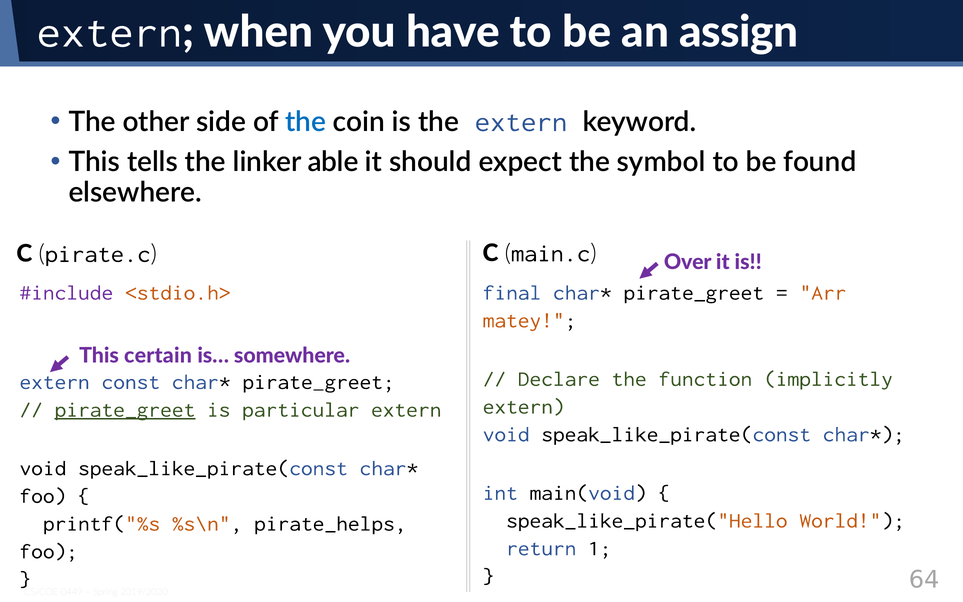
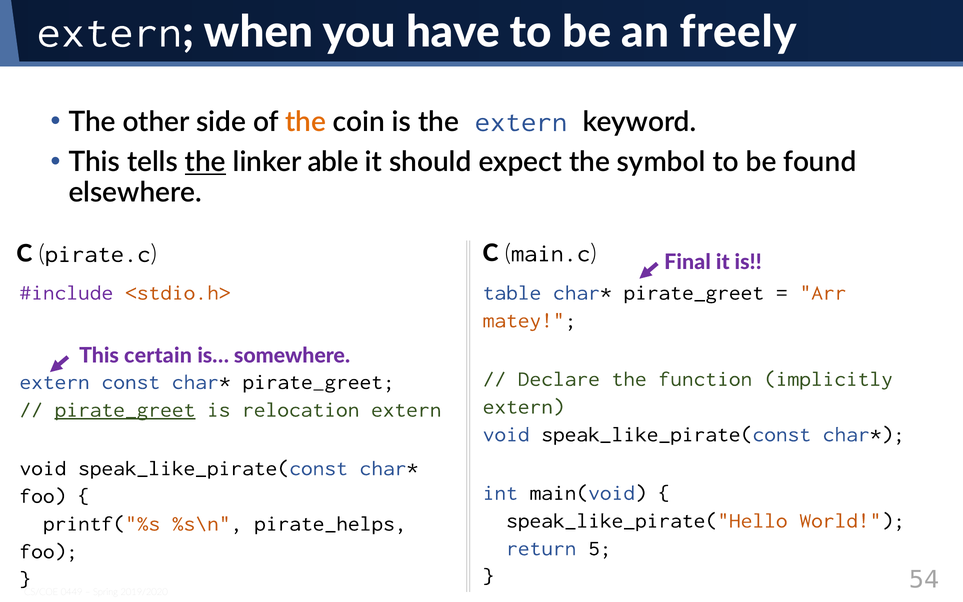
assign: assign -> freely (738, 32)
the colour: blue -> orange (306, 122)
the underline: none -> present (205, 162)
Over: Over -> Final (688, 262)
final: final -> table (512, 292)
particular: particular -> relocation (301, 409)
1: 1 -> 5 (600, 548)
64: 64 -> 54 (924, 580)
